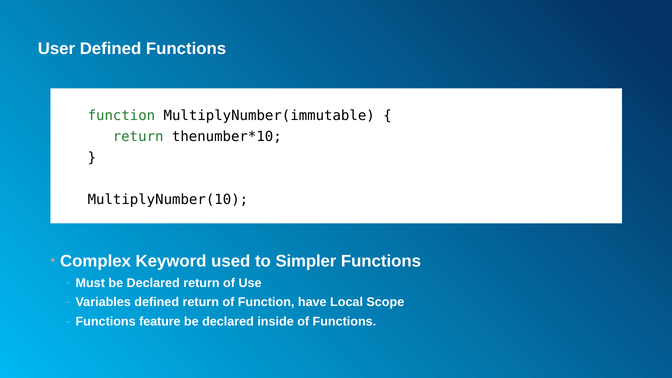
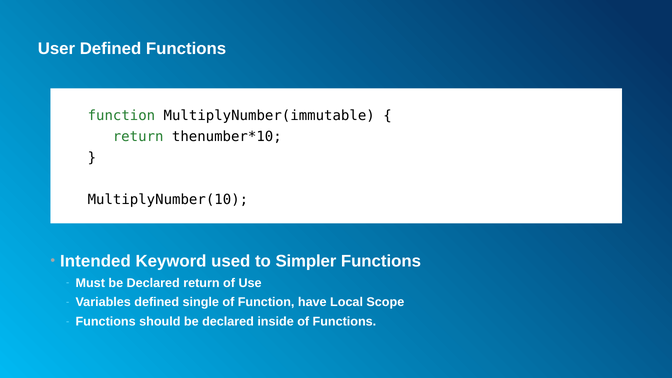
Complex: Complex -> Intended (95, 261)
defined return: return -> single (201, 302)
feature: feature -> should (160, 322)
